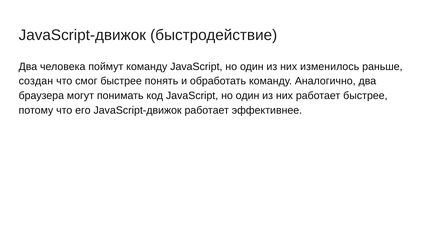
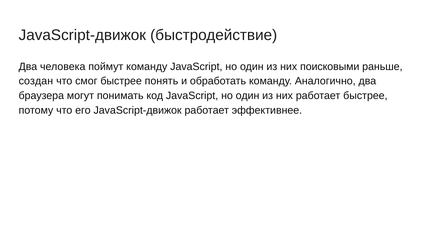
изменилось: изменилось -> поисковыми (330, 67)
